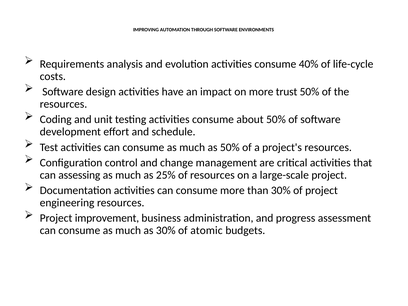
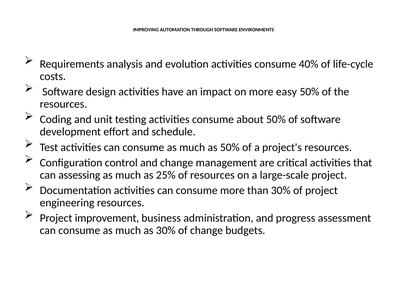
trust: trust -> easy (286, 92)
of atomic: atomic -> change (207, 230)
